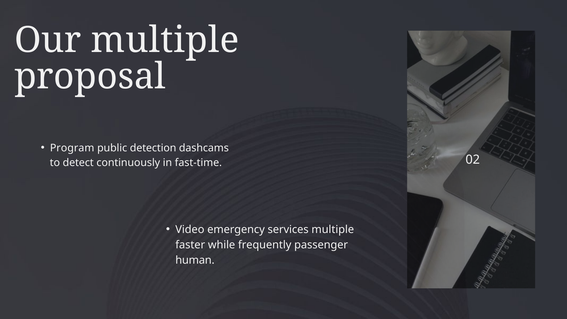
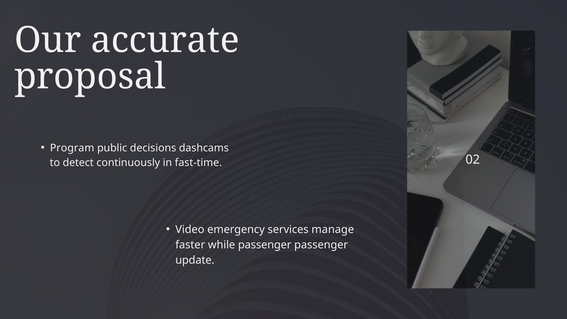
Our multiple: multiple -> accurate (165, 40)
detection: detection -> decisions (153, 148)
services multiple: multiple -> manage (333, 229)
while frequently: frequently -> passenger (265, 245)
human: human -> update (195, 260)
